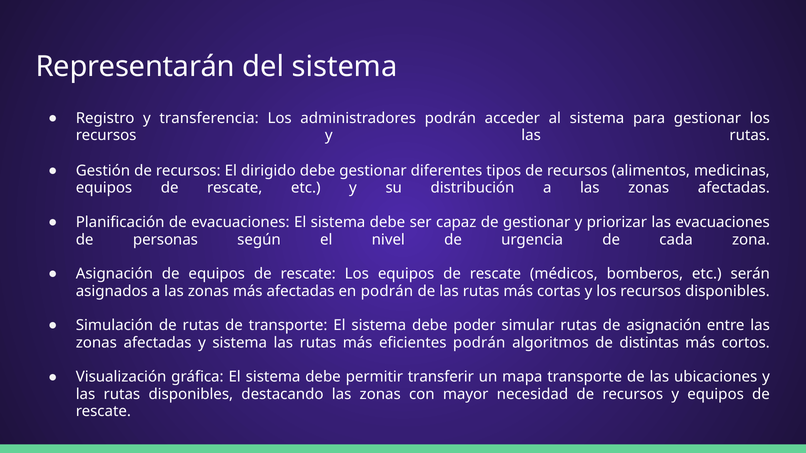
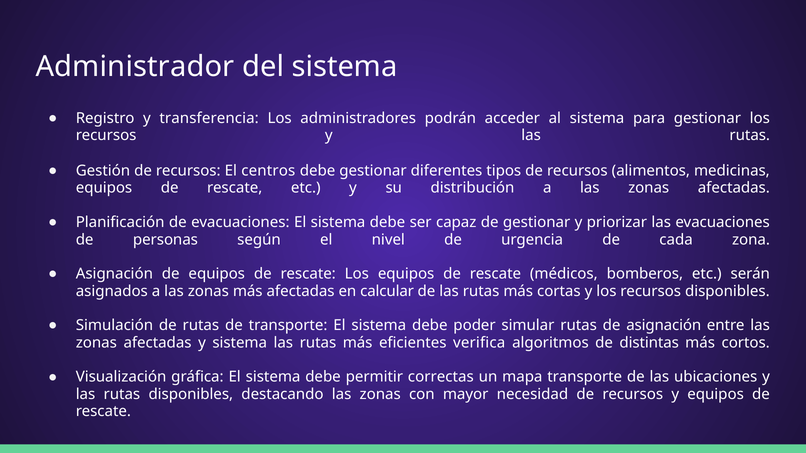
Representarán: Representarán -> Administrador (135, 67)
dirigido: dirigido -> centros (268, 171)
en podrán: podrán -> calcular (387, 291)
eficientes podrán: podrán -> verifica (479, 343)
transferir: transferir -> correctas (441, 377)
